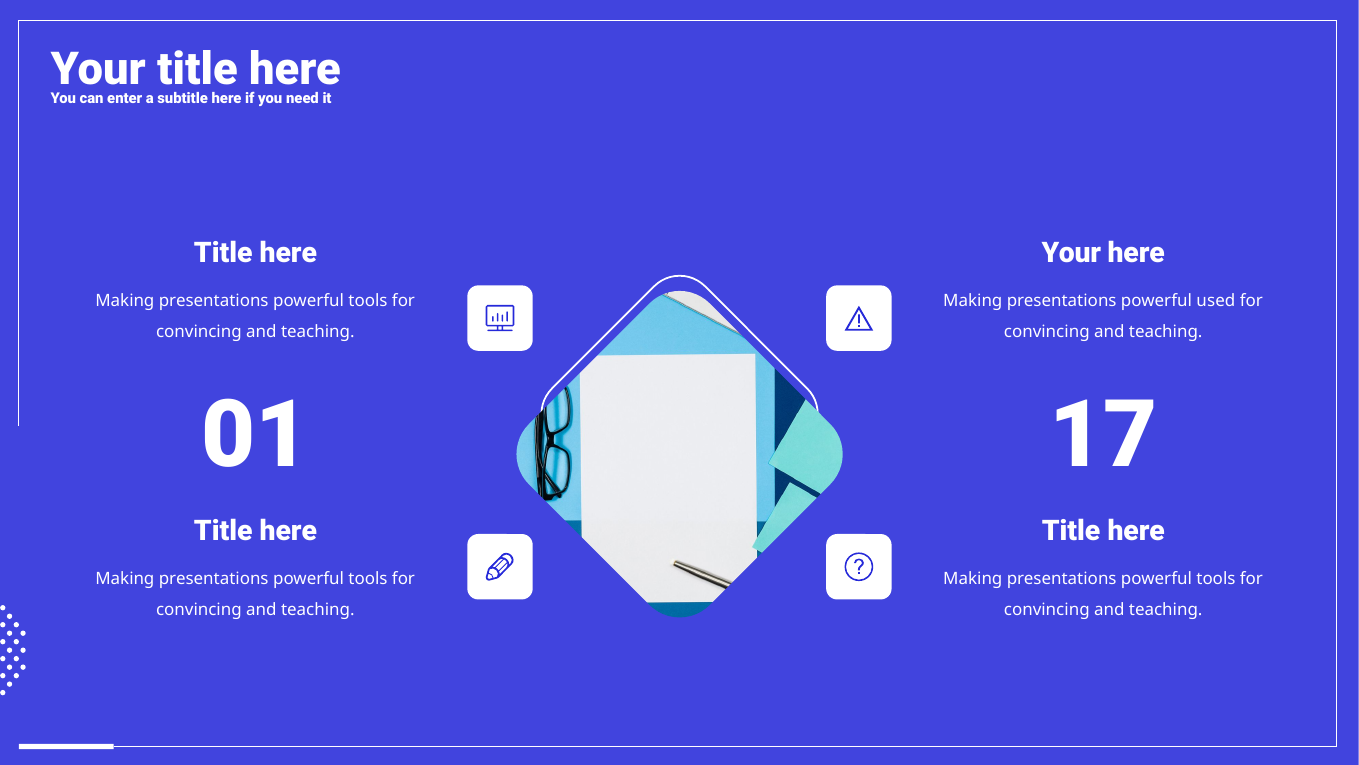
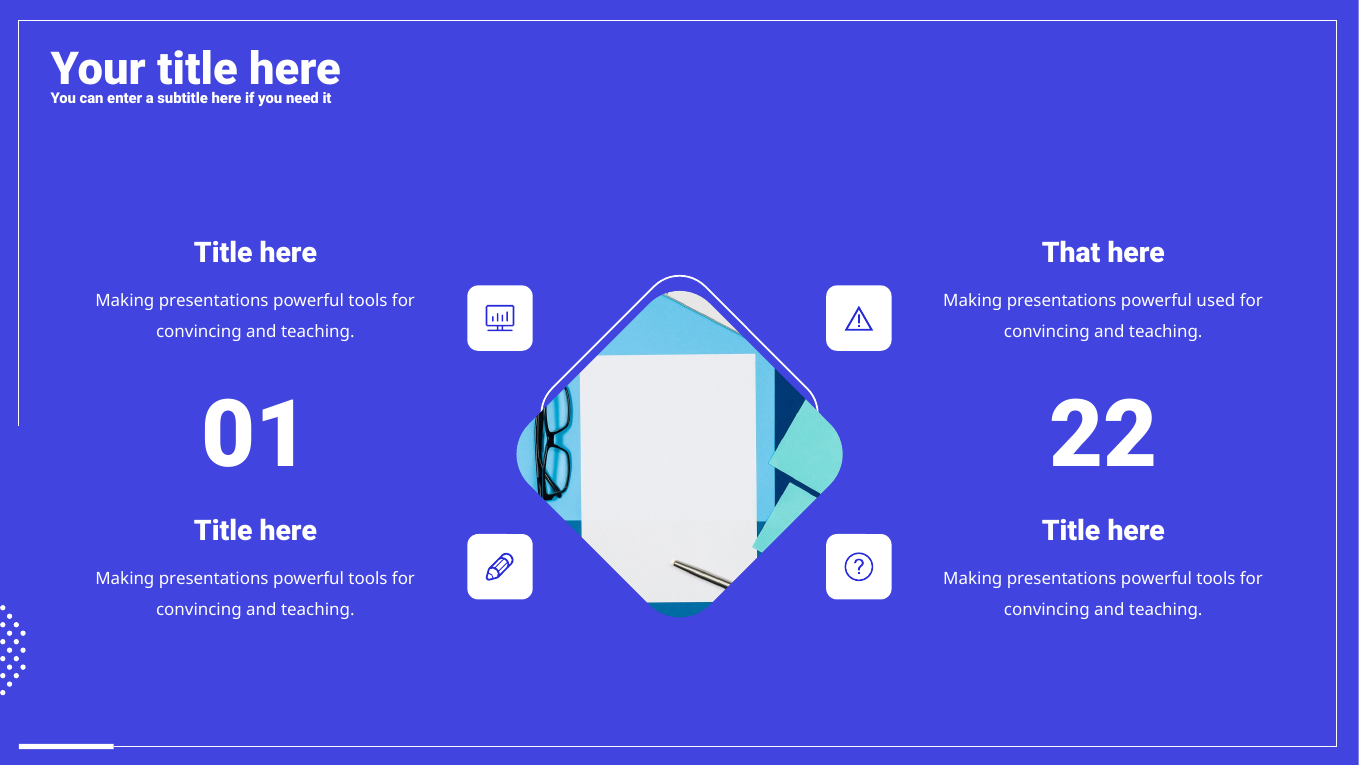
Your: Your -> That (1071, 253)
17: 17 -> 22 (1103, 435)
